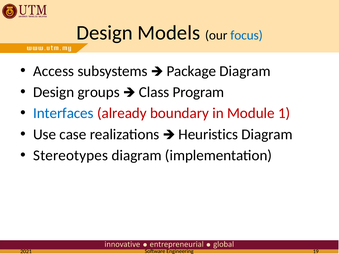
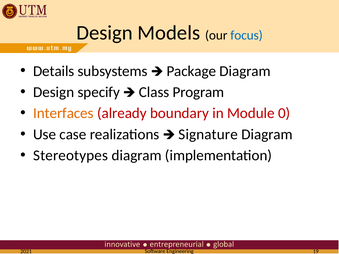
Access: Access -> Details (54, 71)
groups: groups -> specify (99, 92)
Interfaces colour: blue -> orange (63, 113)
1: 1 -> 0 (284, 113)
Heuristics: Heuristics -> Signature (208, 134)
